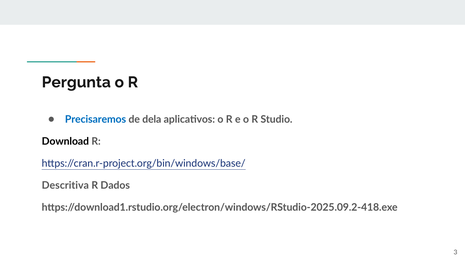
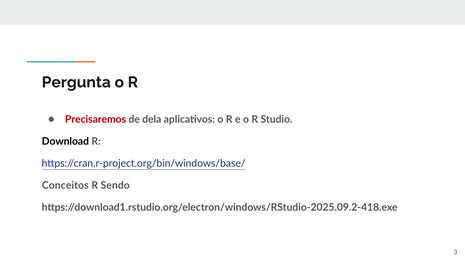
Precisaremos colour: blue -> red (96, 119)
Descritiva: Descritiva -> Conceitos (65, 185)
Dados: Dados -> Sendo (115, 185)
